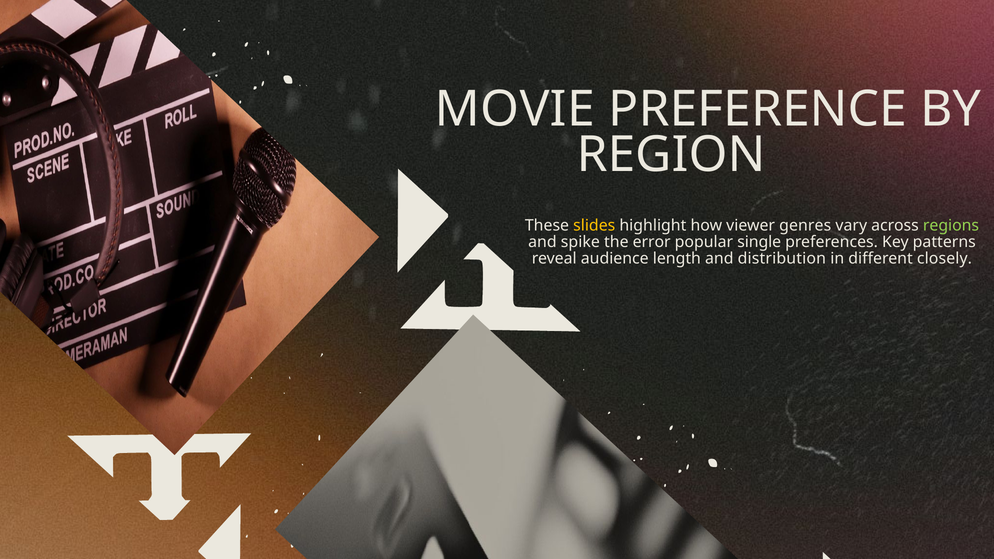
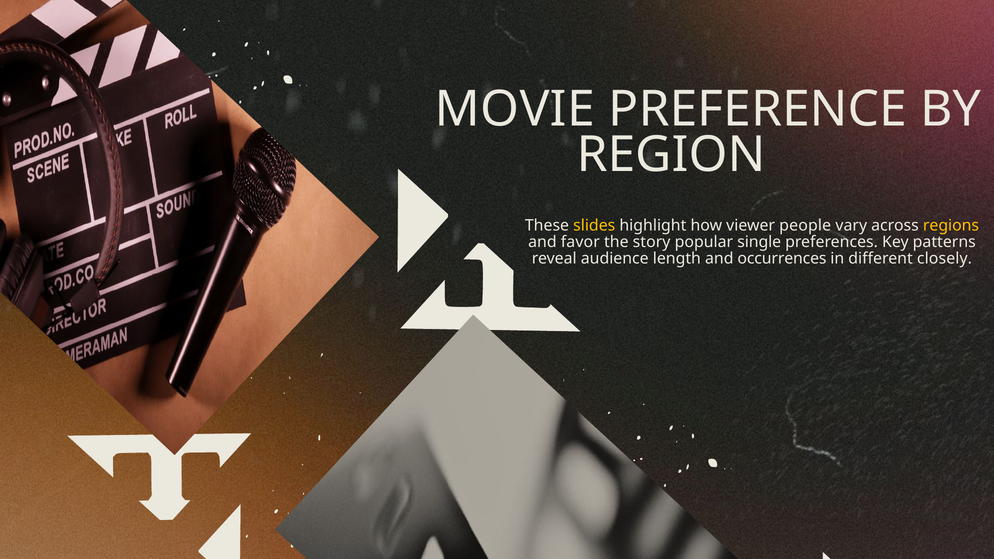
genres: genres -> people (805, 225)
regions colour: light green -> yellow (951, 225)
spike: spike -> favor (580, 242)
error: error -> story (652, 242)
distribution: distribution -> occurrences (782, 259)
